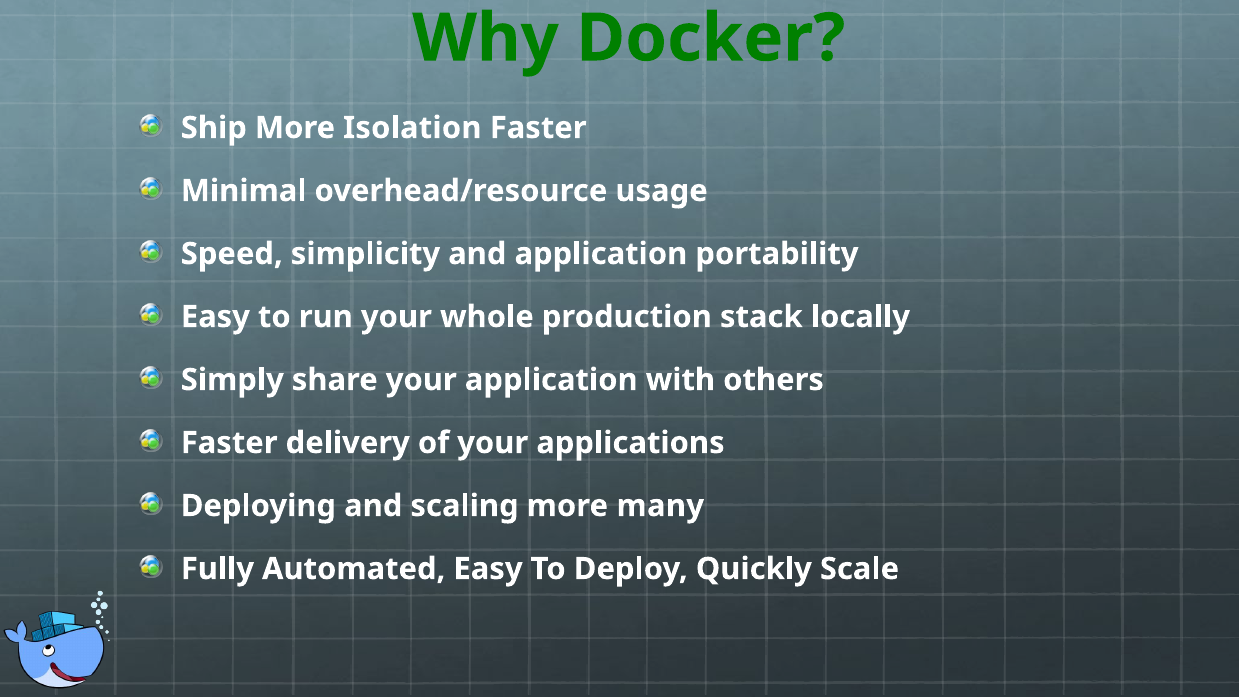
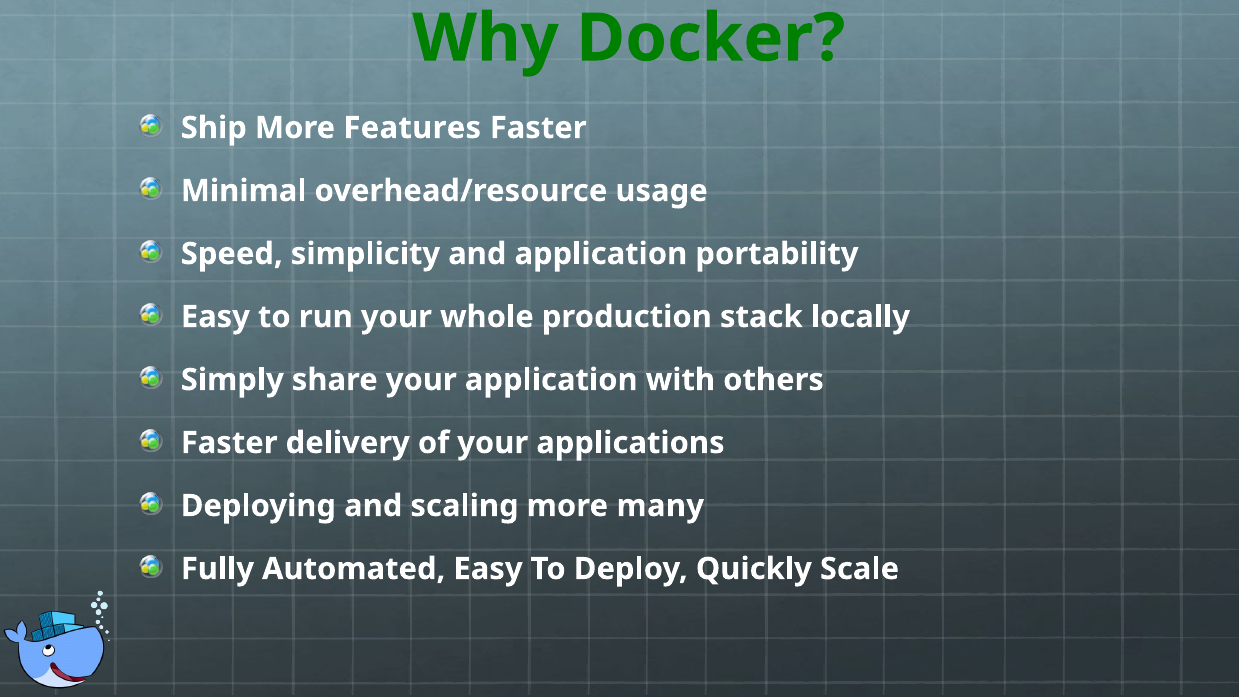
Isolation: Isolation -> Features (412, 128)
